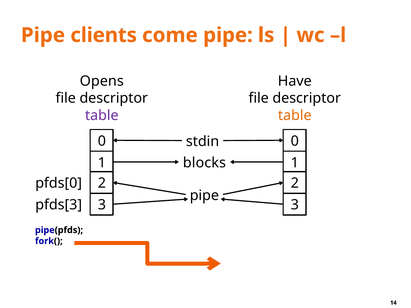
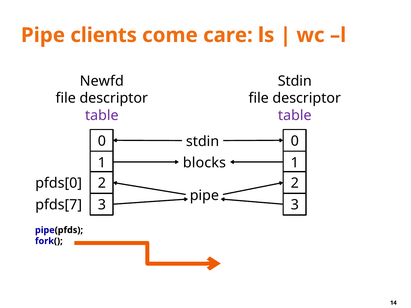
come pipe: pipe -> care (228, 35)
Opens: Opens -> Newfd (102, 81)
Have: Have -> Stdin (295, 81)
table colour: orange -> purple (295, 115)
pfds[3: pfds[3 -> pfds[7 (59, 205)
